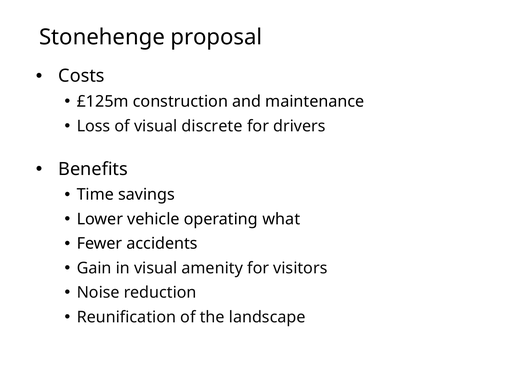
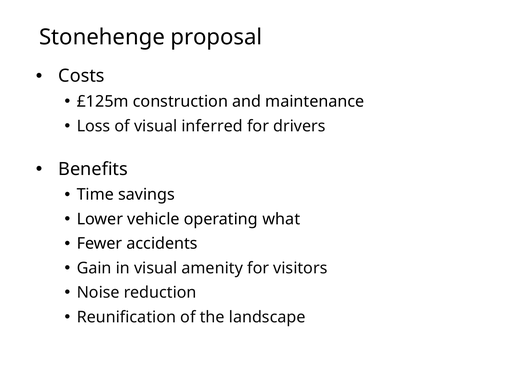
discrete: discrete -> inferred (212, 126)
